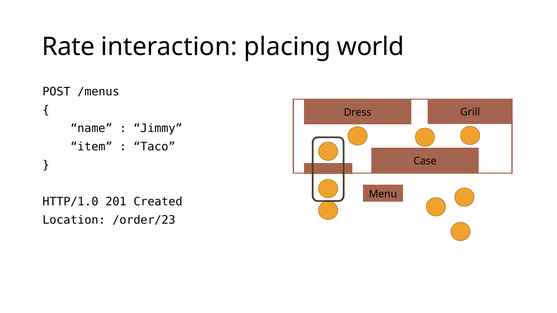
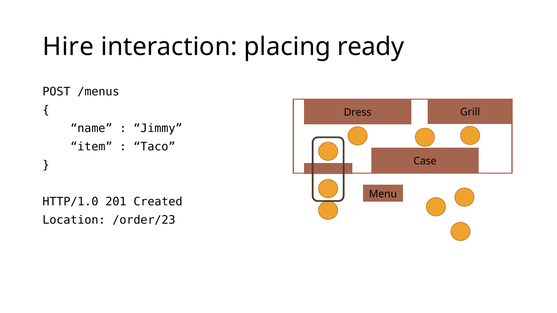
Rate: Rate -> Hire (68, 47)
world: world -> ready (371, 47)
